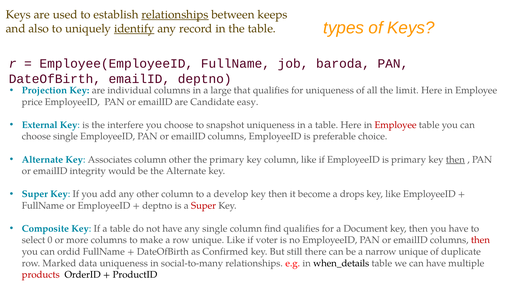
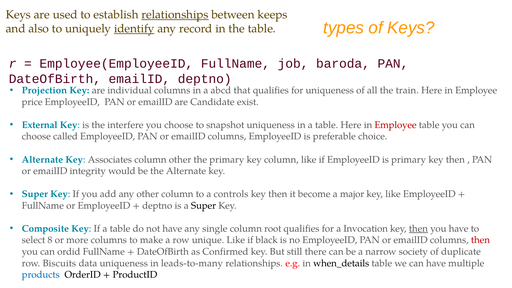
large: large -> abcd (221, 90)
limit: limit -> train (407, 90)
easy: easy -> exist (248, 102)
choose single: single -> called (65, 136)
then underline: present -> none (455, 160)
develop: develop -> controls (231, 194)
drops: drops -> major (352, 194)
Super colour: red -> black (204, 206)
find: find -> root (273, 229)
Document: Document -> Invocation (366, 229)
then underline: none -> present (418, 229)
0: 0 -> 8 (50, 240)
voter: voter -> black (267, 240)
narrow unique: unique -> society (413, 252)
Marked: Marked -> Biscuits (59, 263)
social-to-many: social-to-many -> leads-to-many (192, 263)
products colour: red -> blue (41, 275)
